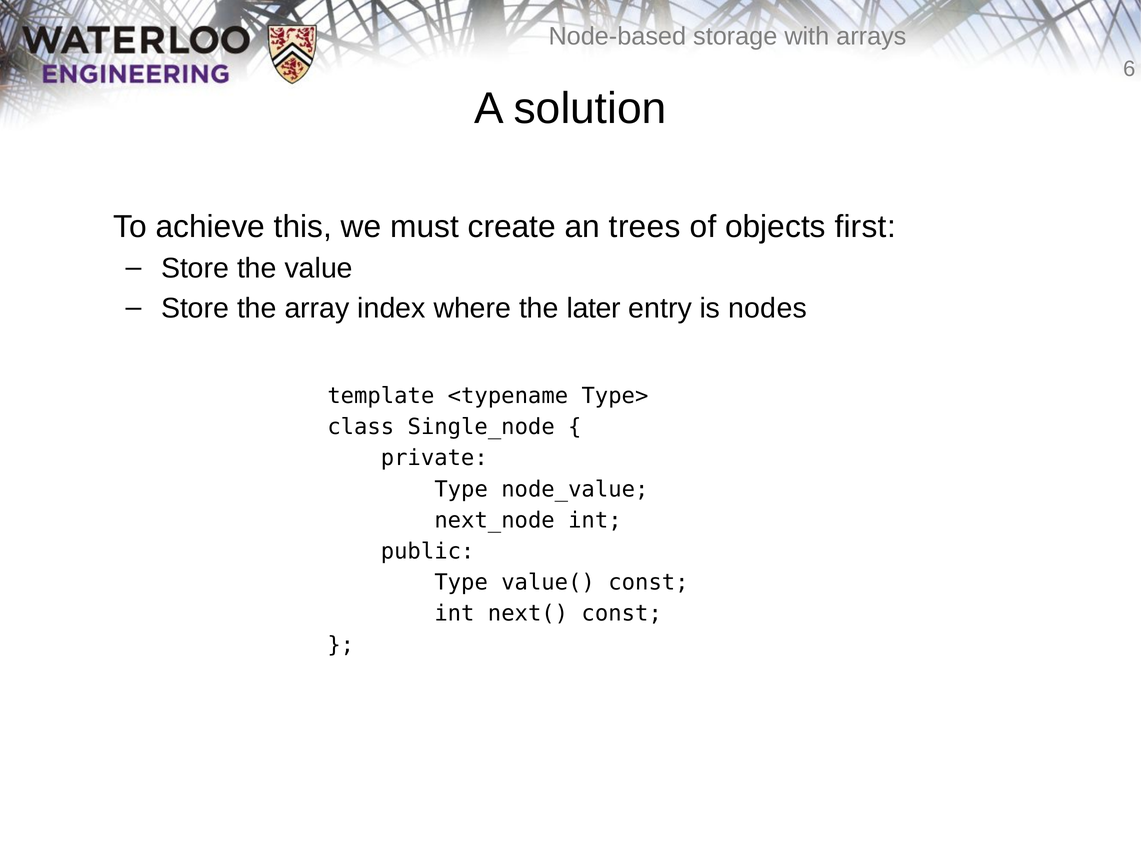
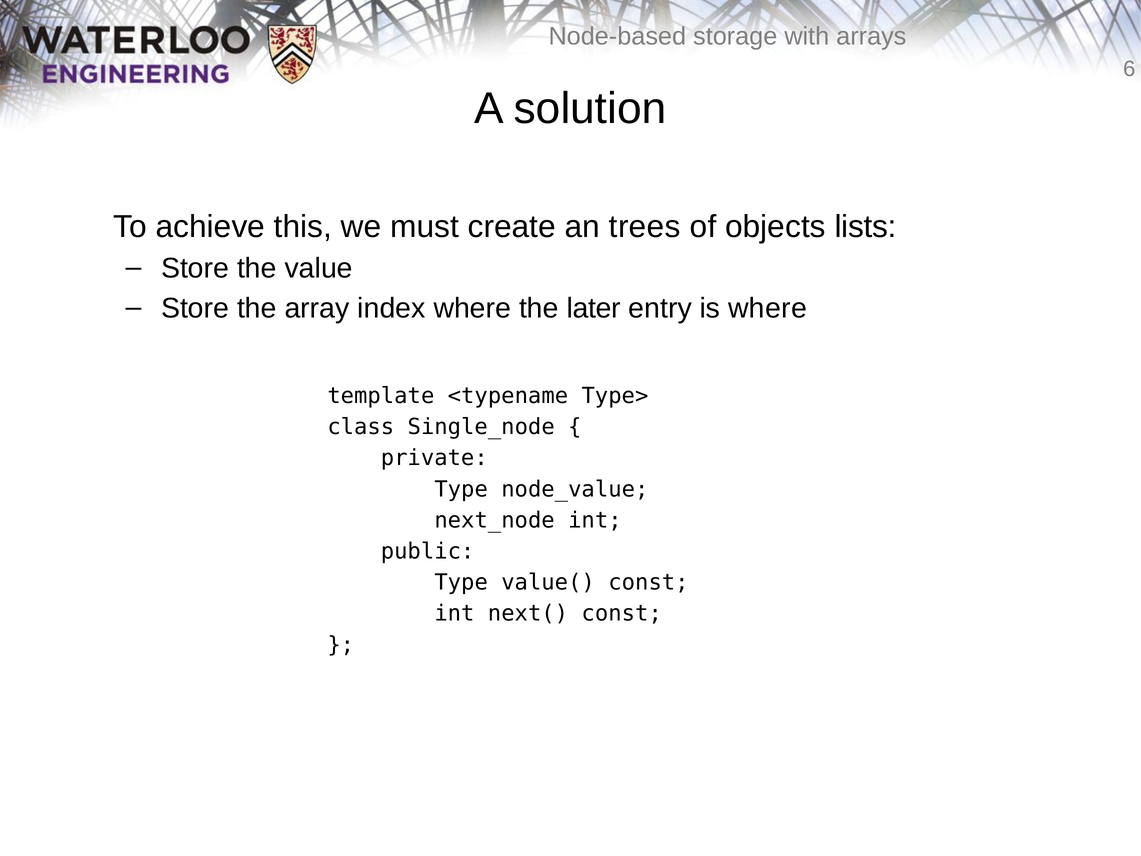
first: first -> lists (865, 227)
is nodes: nodes -> where (767, 308)
